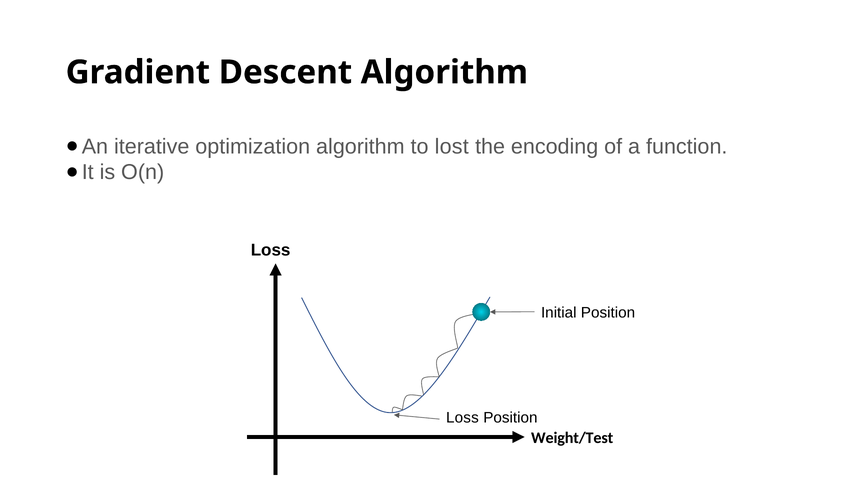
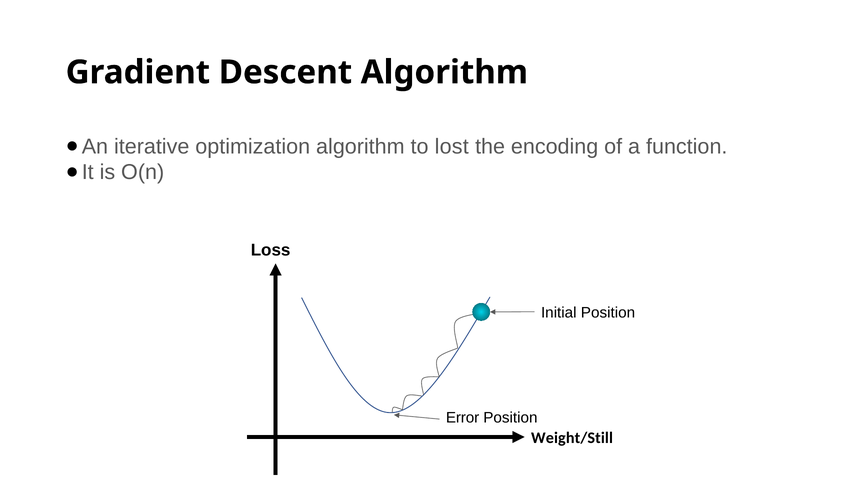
Loss: Loss -> Error (463, 418)
Weight/Test: Weight/Test -> Weight/Still (572, 438)
